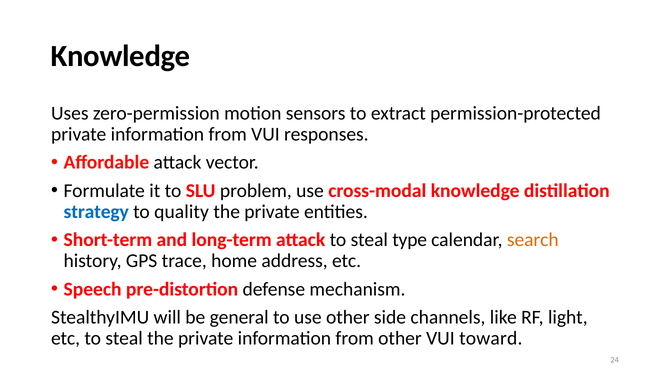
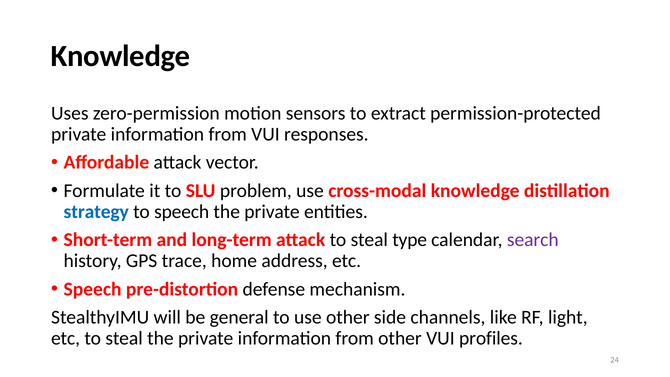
to quality: quality -> speech (182, 212)
search colour: orange -> purple (533, 240)
toward: toward -> profiles (491, 338)
